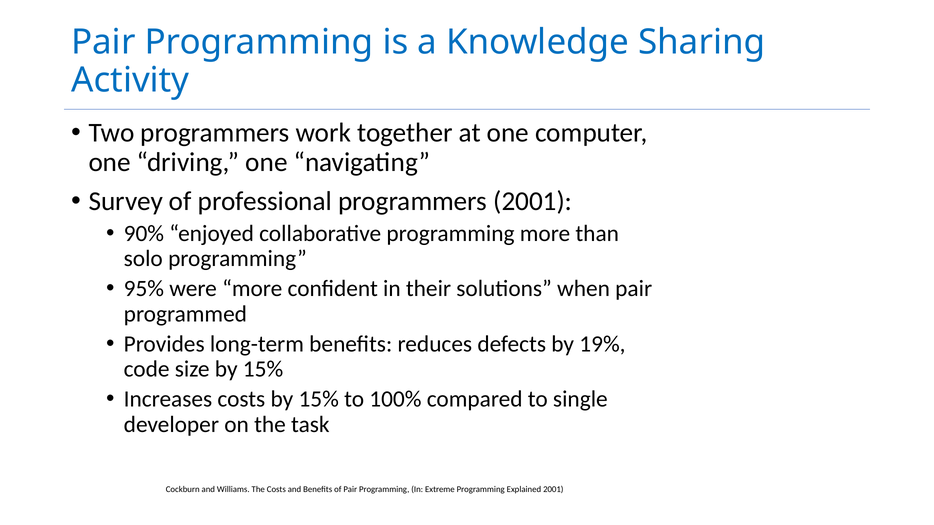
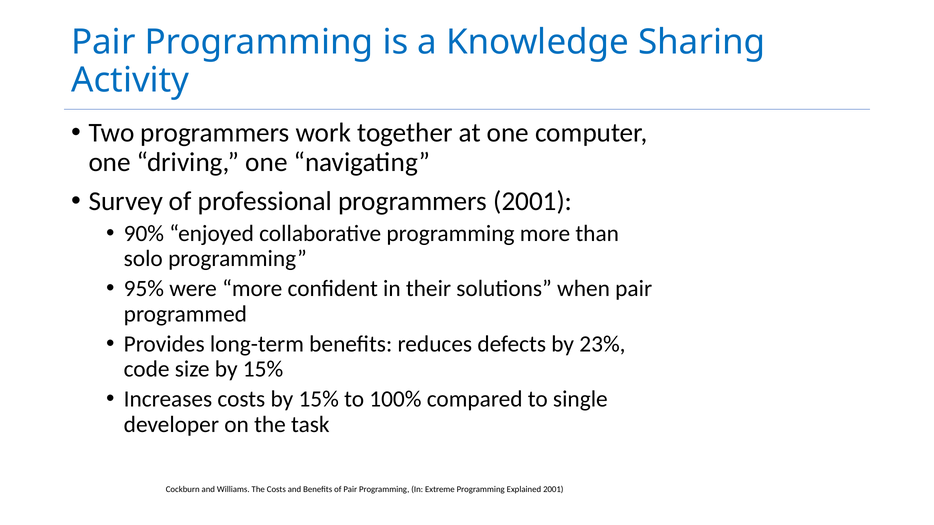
19%: 19% -> 23% (602, 344)
